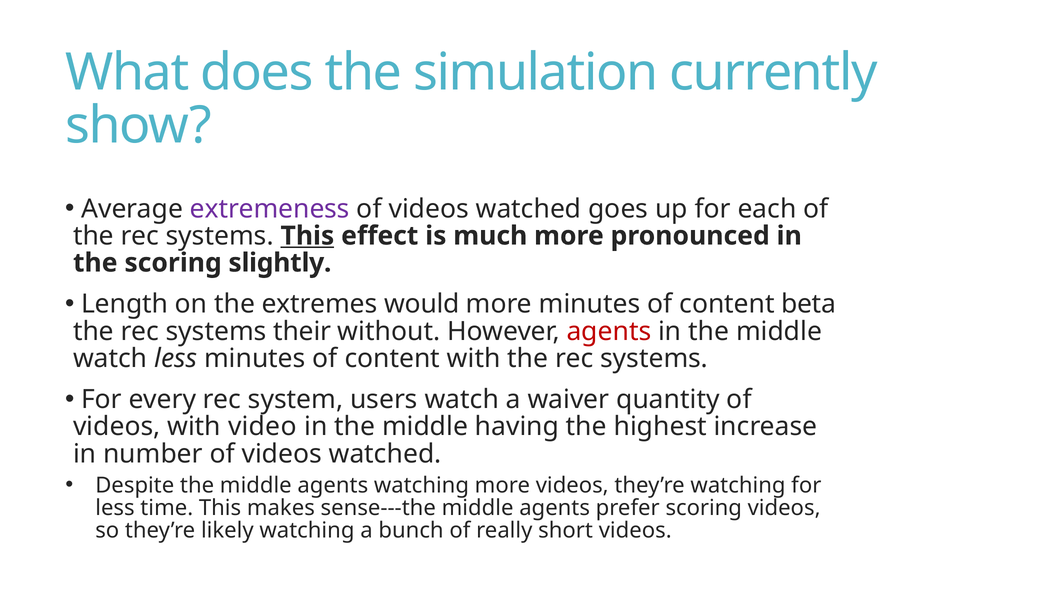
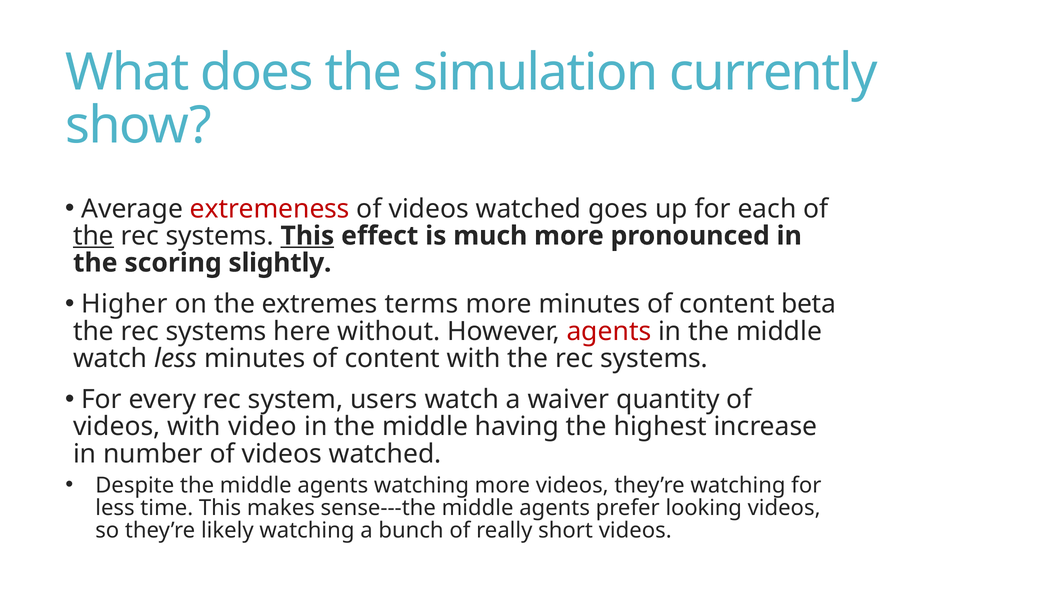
extremeness colour: purple -> red (270, 209)
the underline: none -> present (93, 236)
Length: Length -> Higher (124, 304)
would: would -> terms (422, 304)
their: their -> here (302, 331)
prefer scoring: scoring -> looking (704, 508)
